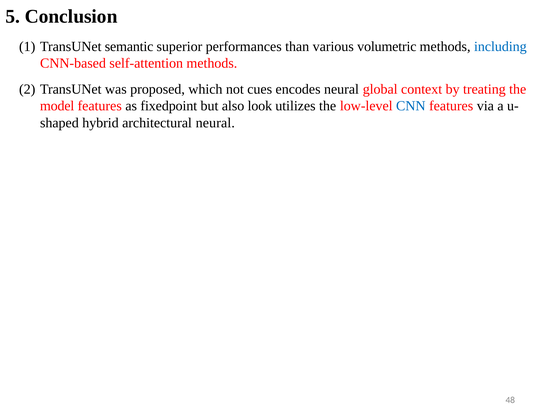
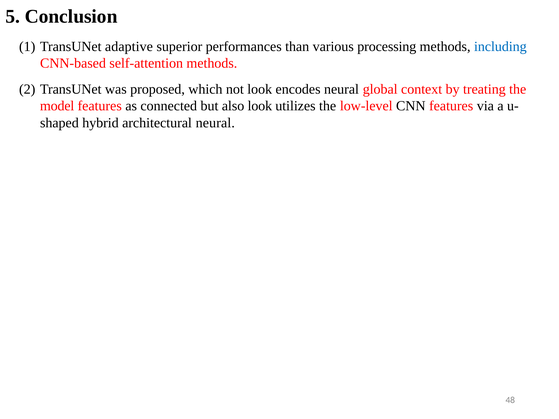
semantic: semantic -> adaptive (129, 46)
volumetric: volumetric -> processing (387, 46)
not cues: cues -> look (260, 89)
fixedpoint: fixedpoint -> connected (169, 106)
CNN colour: blue -> black (411, 106)
